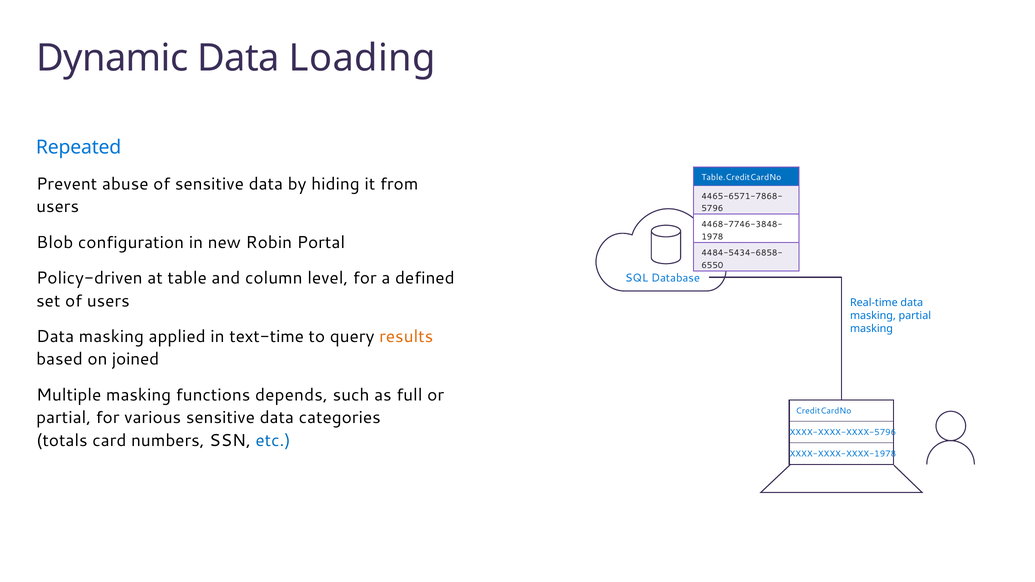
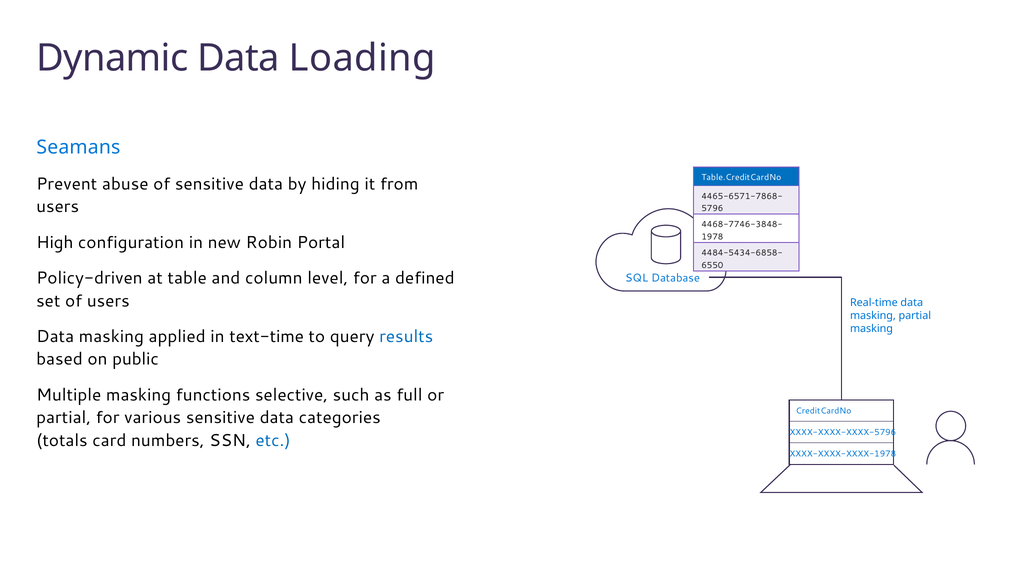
Repeated: Repeated -> Seamans (78, 147)
Blob: Blob -> High (55, 243)
results colour: orange -> blue (406, 337)
joined: joined -> public (135, 359)
depends: depends -> selective (292, 395)
